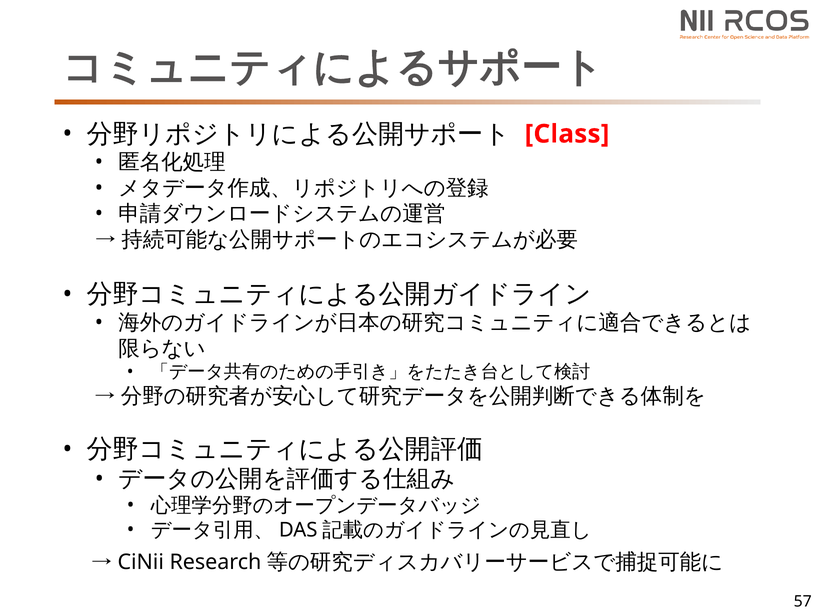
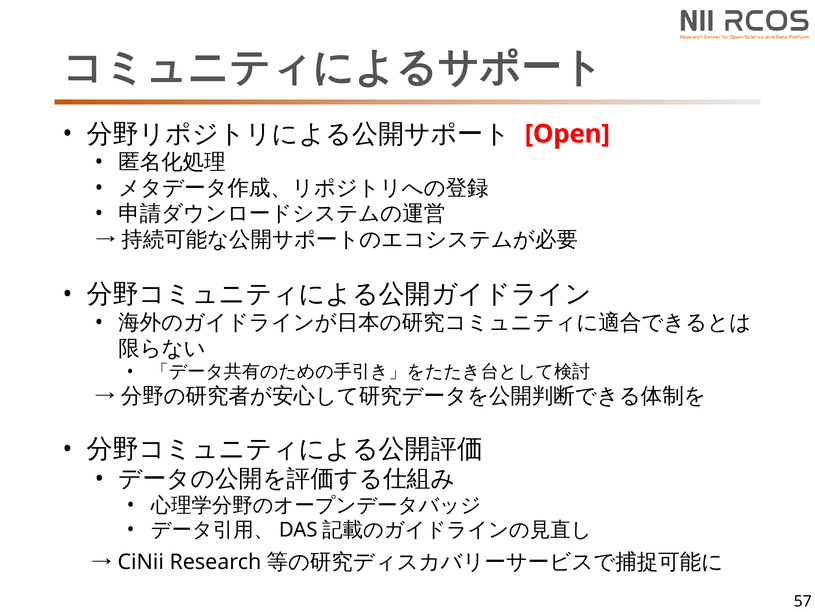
Class: Class -> Open (567, 134)
